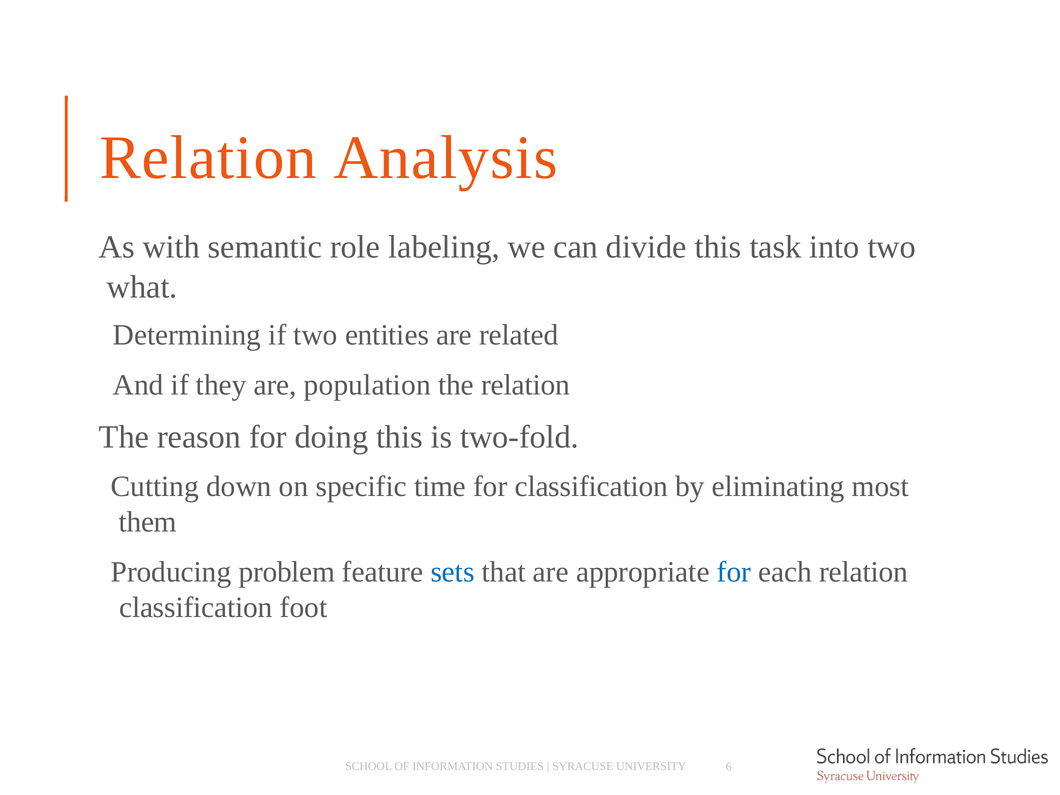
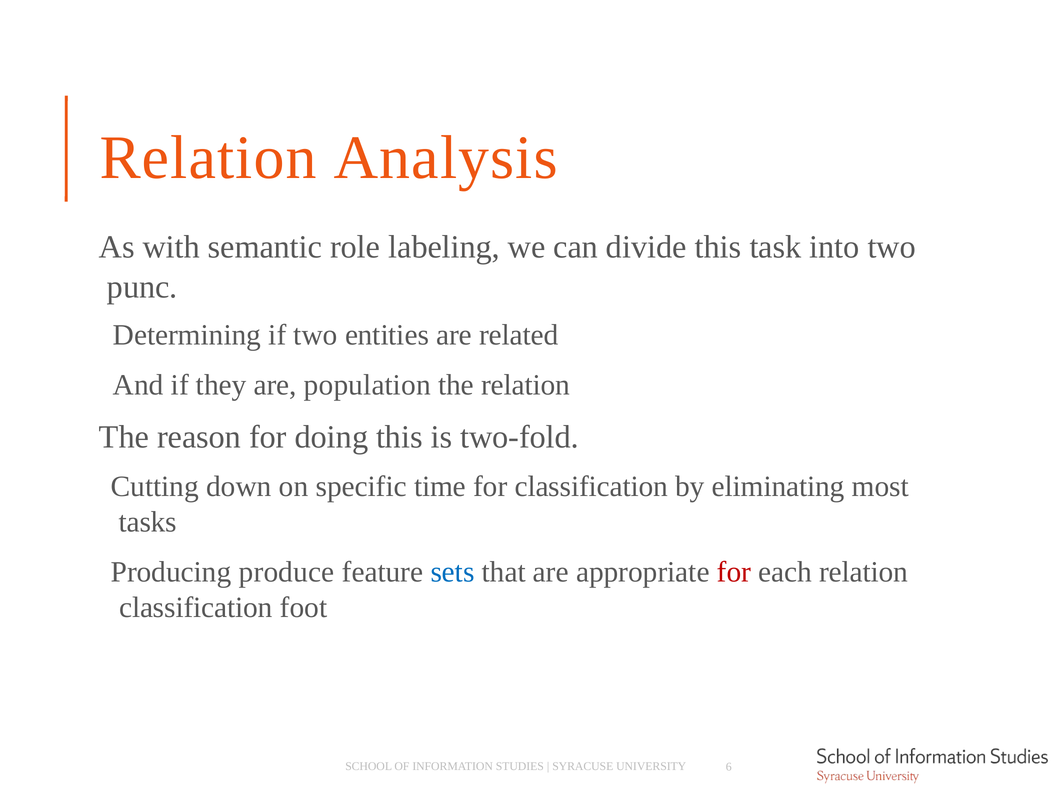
what: what -> punc (142, 287)
them: them -> tasks (148, 522)
problem: problem -> produce (287, 572)
for colour: blue -> red (734, 572)
